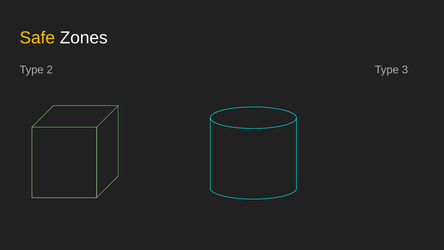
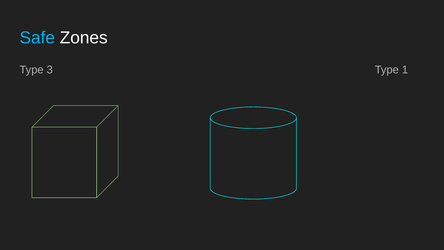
Safe colour: yellow -> light blue (37, 38)
2: 2 -> 3 (50, 70)
3: 3 -> 1 (405, 70)
